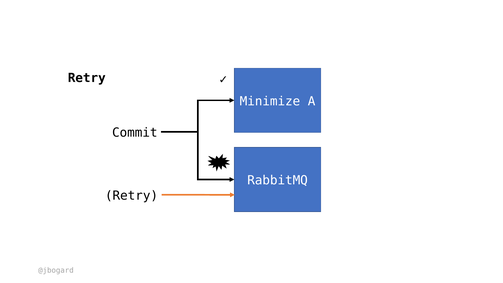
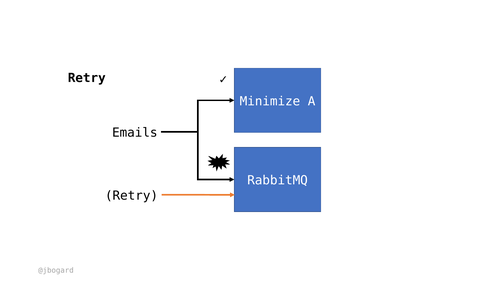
Commit: Commit -> Emails (135, 133)
